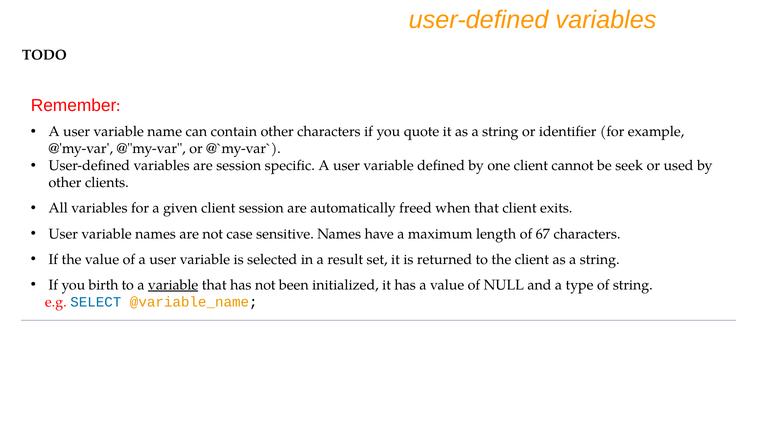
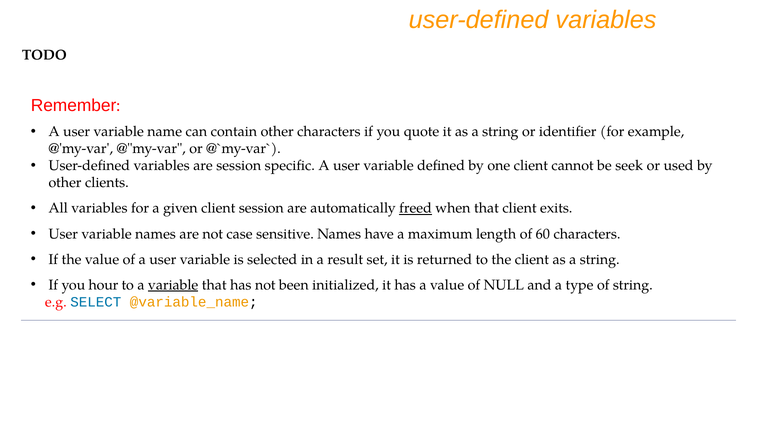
freed underline: none -> present (416, 208)
67: 67 -> 60 (543, 234)
birth: birth -> hour (103, 285)
